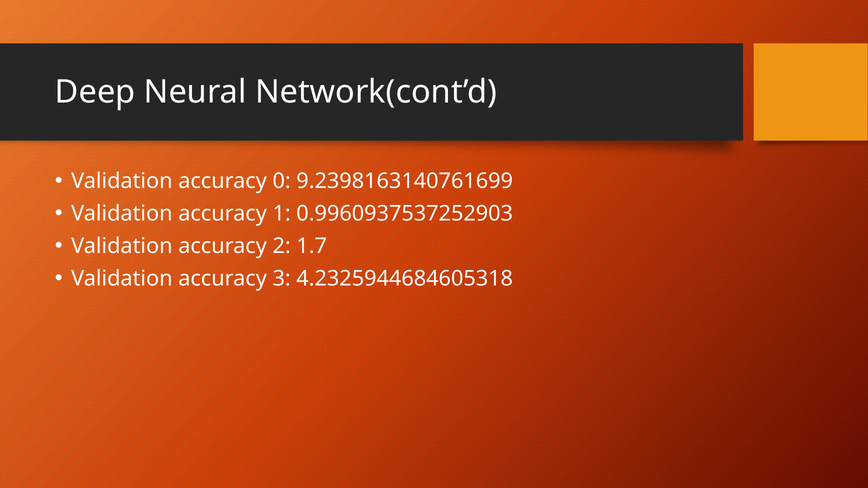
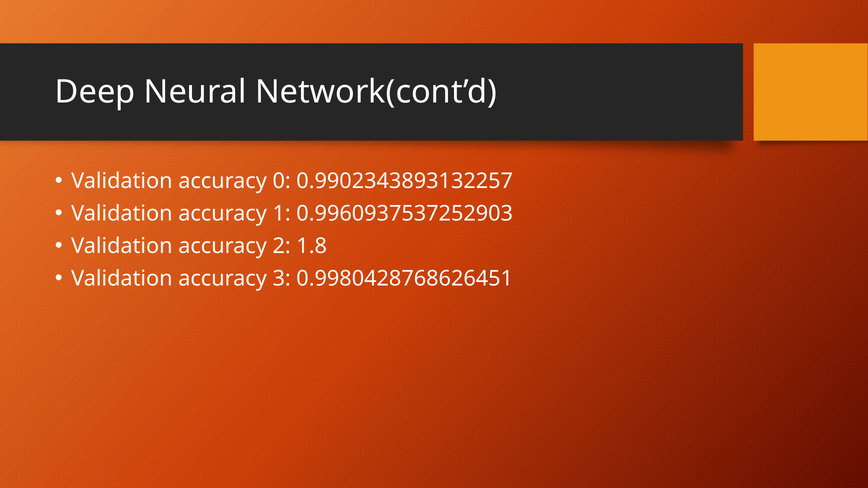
9.2398163140761699: 9.2398163140761699 -> 0.9902343893132257 (405, 181)
1.7: 1.7 -> 1.8 (312, 246)
4.2325944684605318: 4.2325944684605318 -> 0.9980428768626451 (405, 279)
